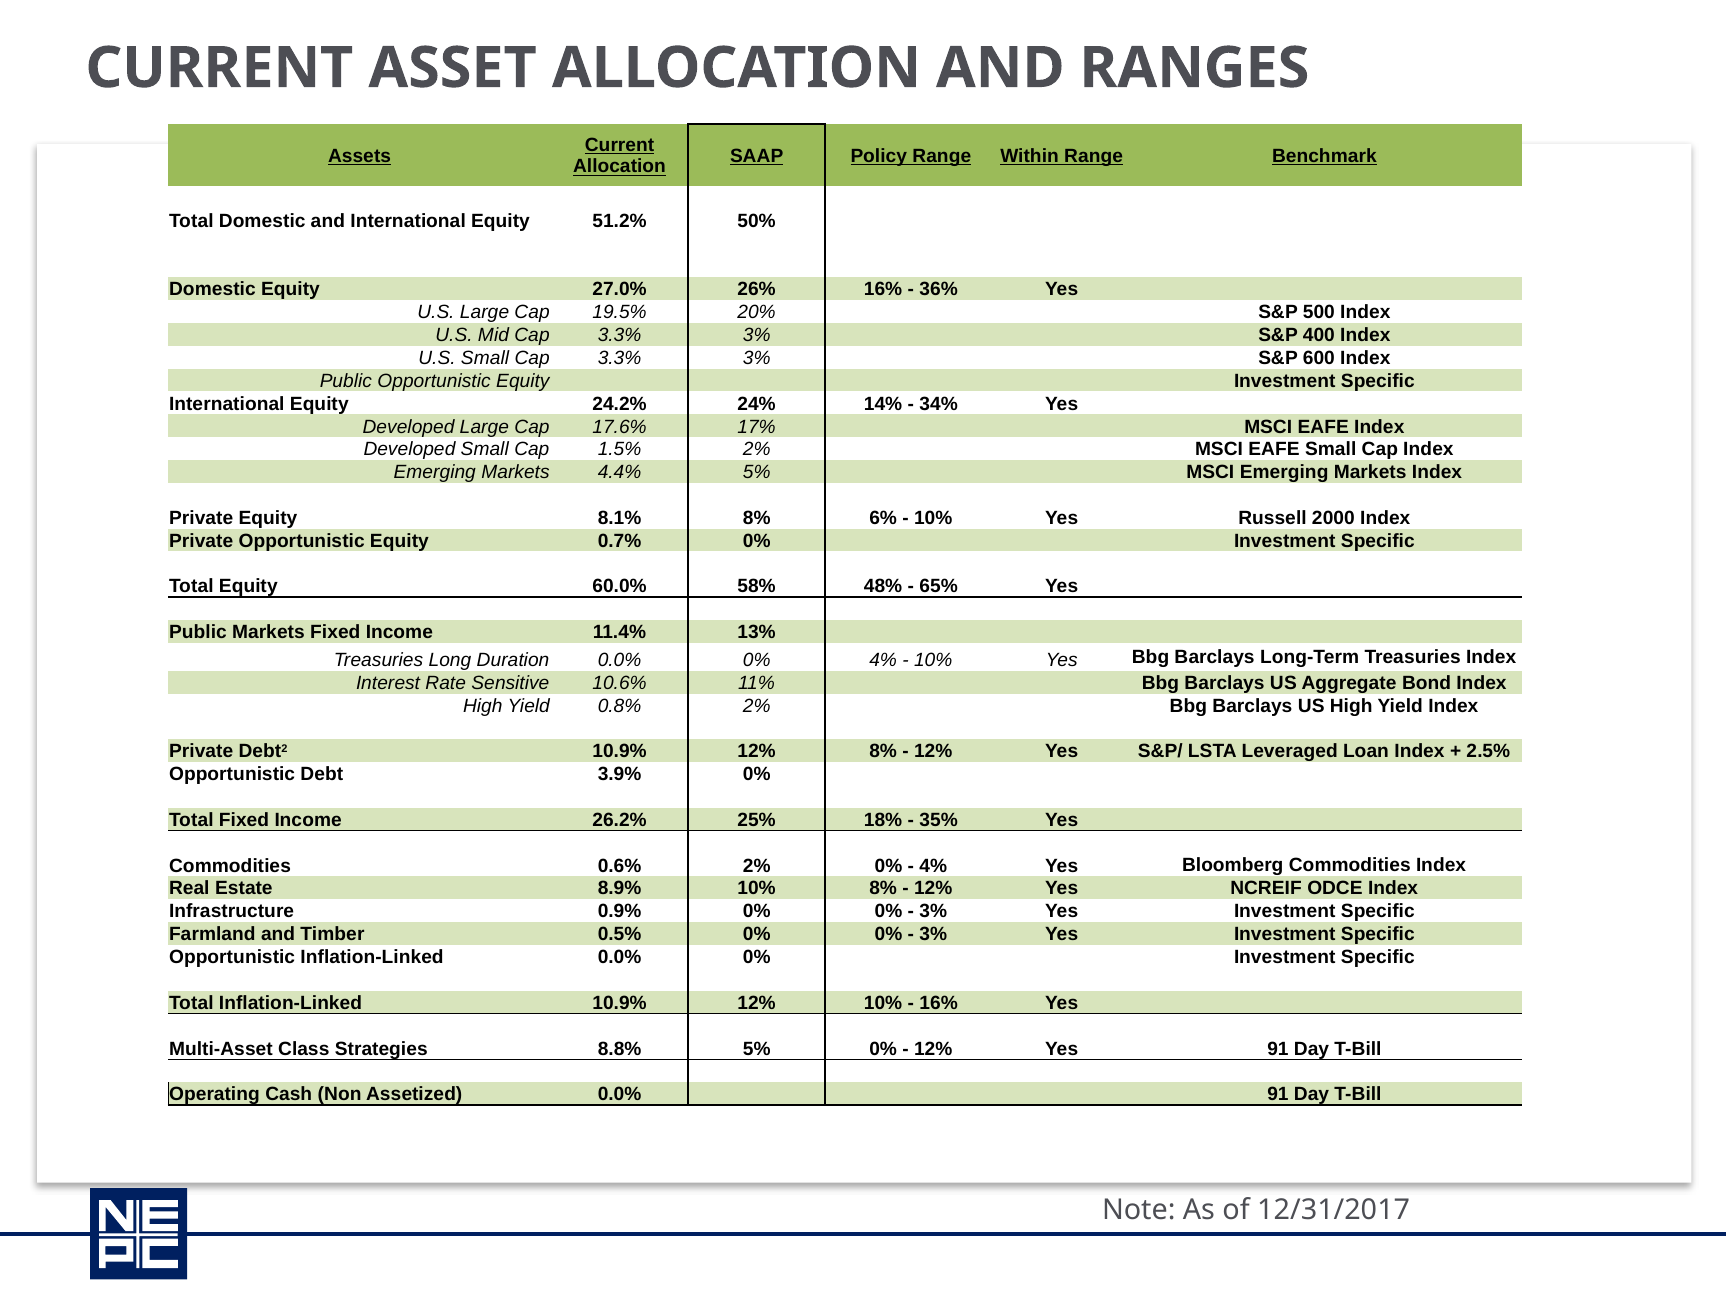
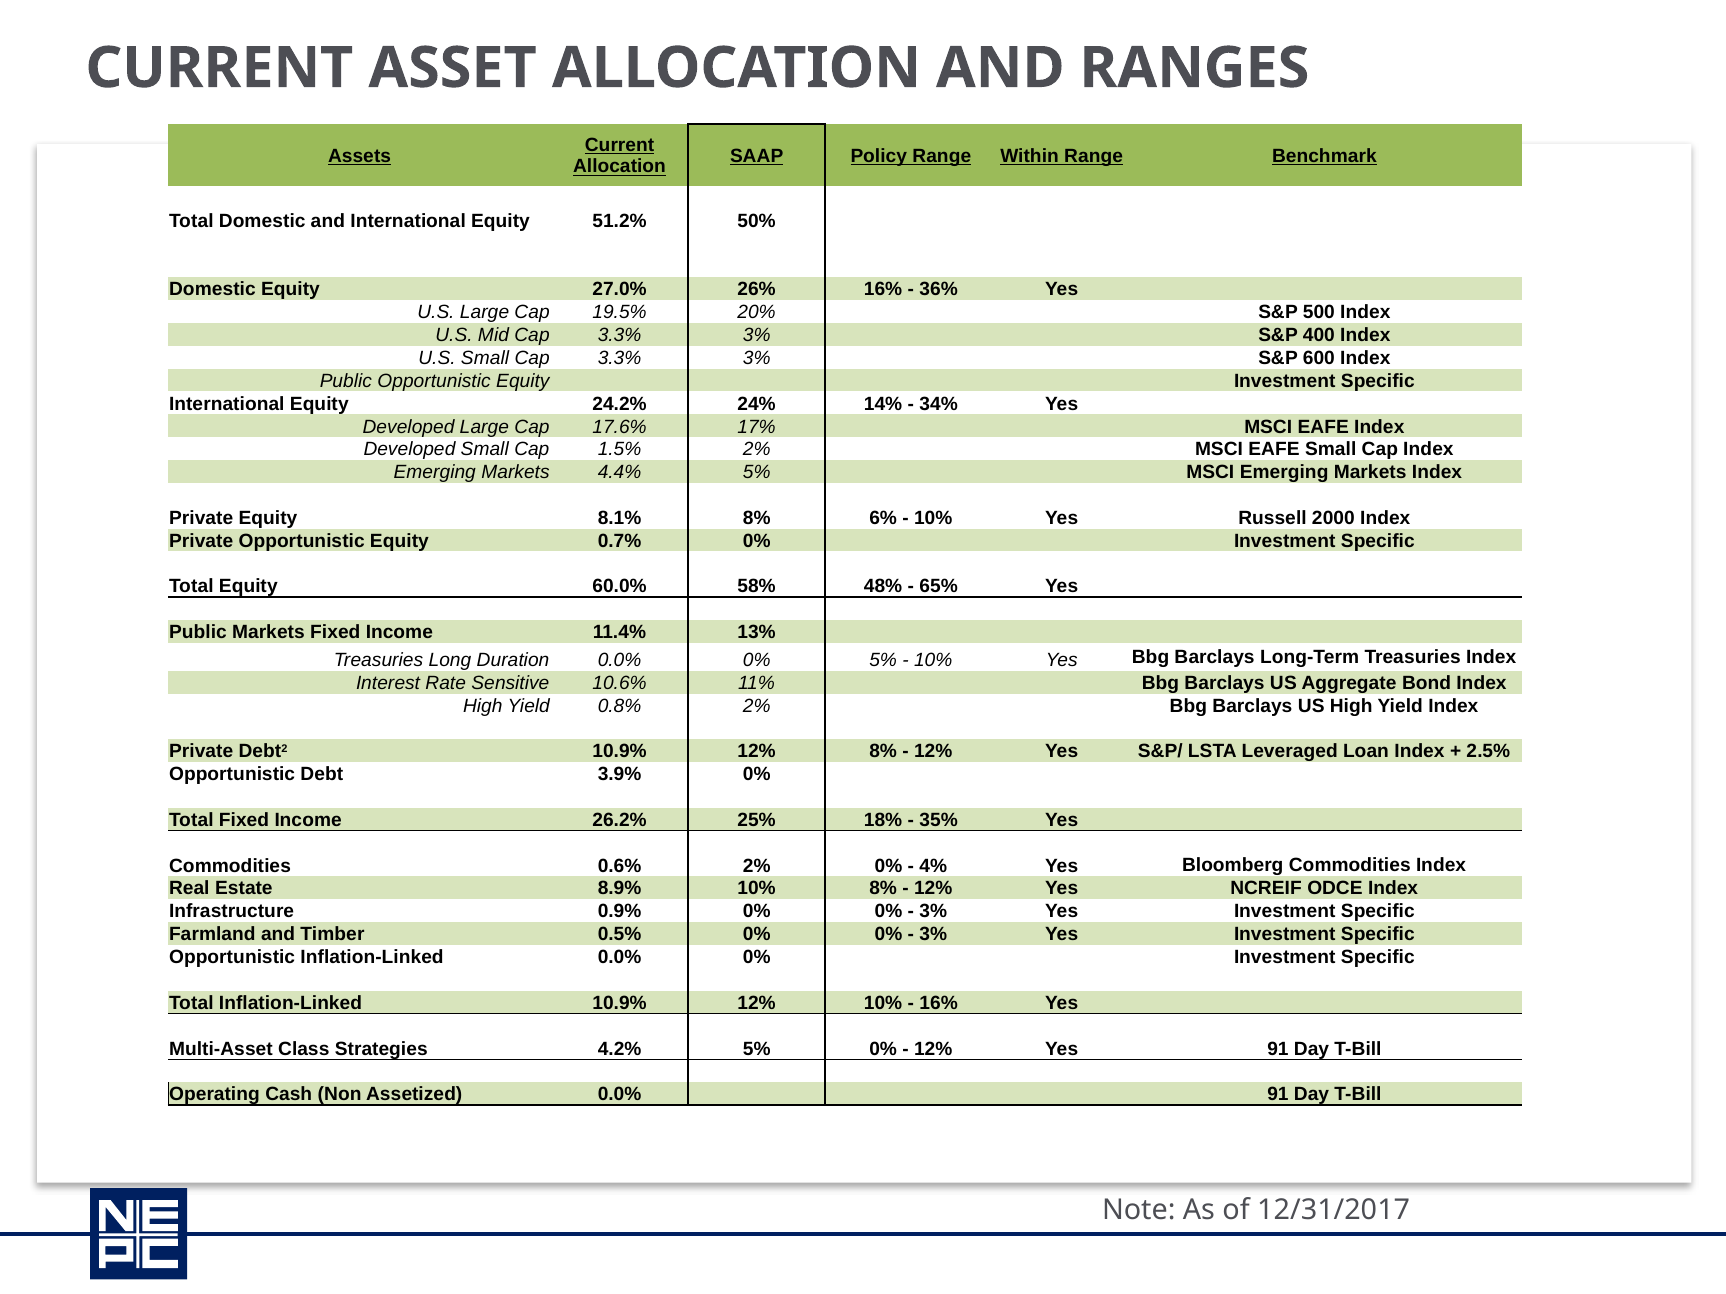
0% 4%: 4% -> 5% (883, 660)
8.8%: 8.8% -> 4.2% (620, 1049)
